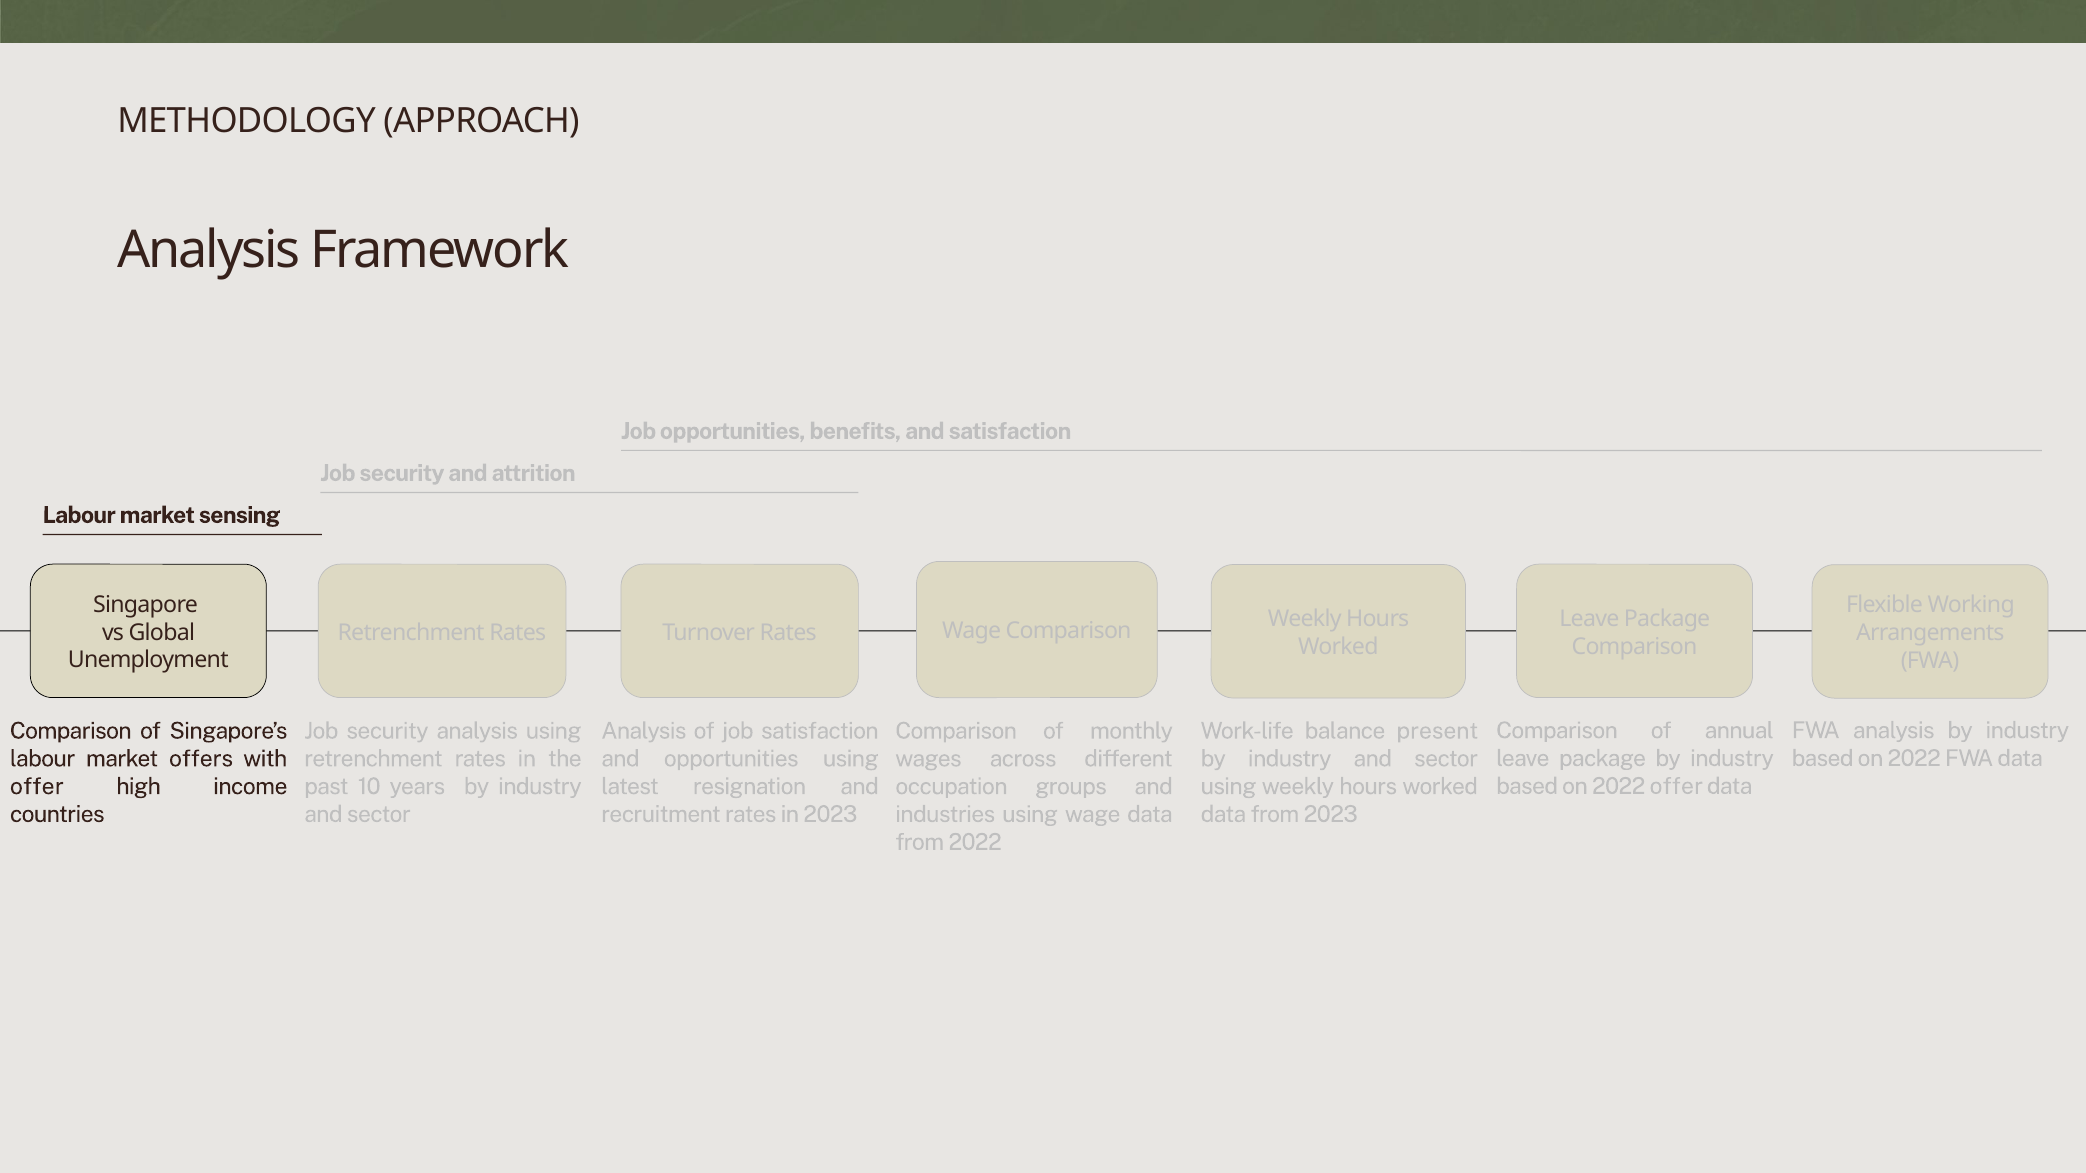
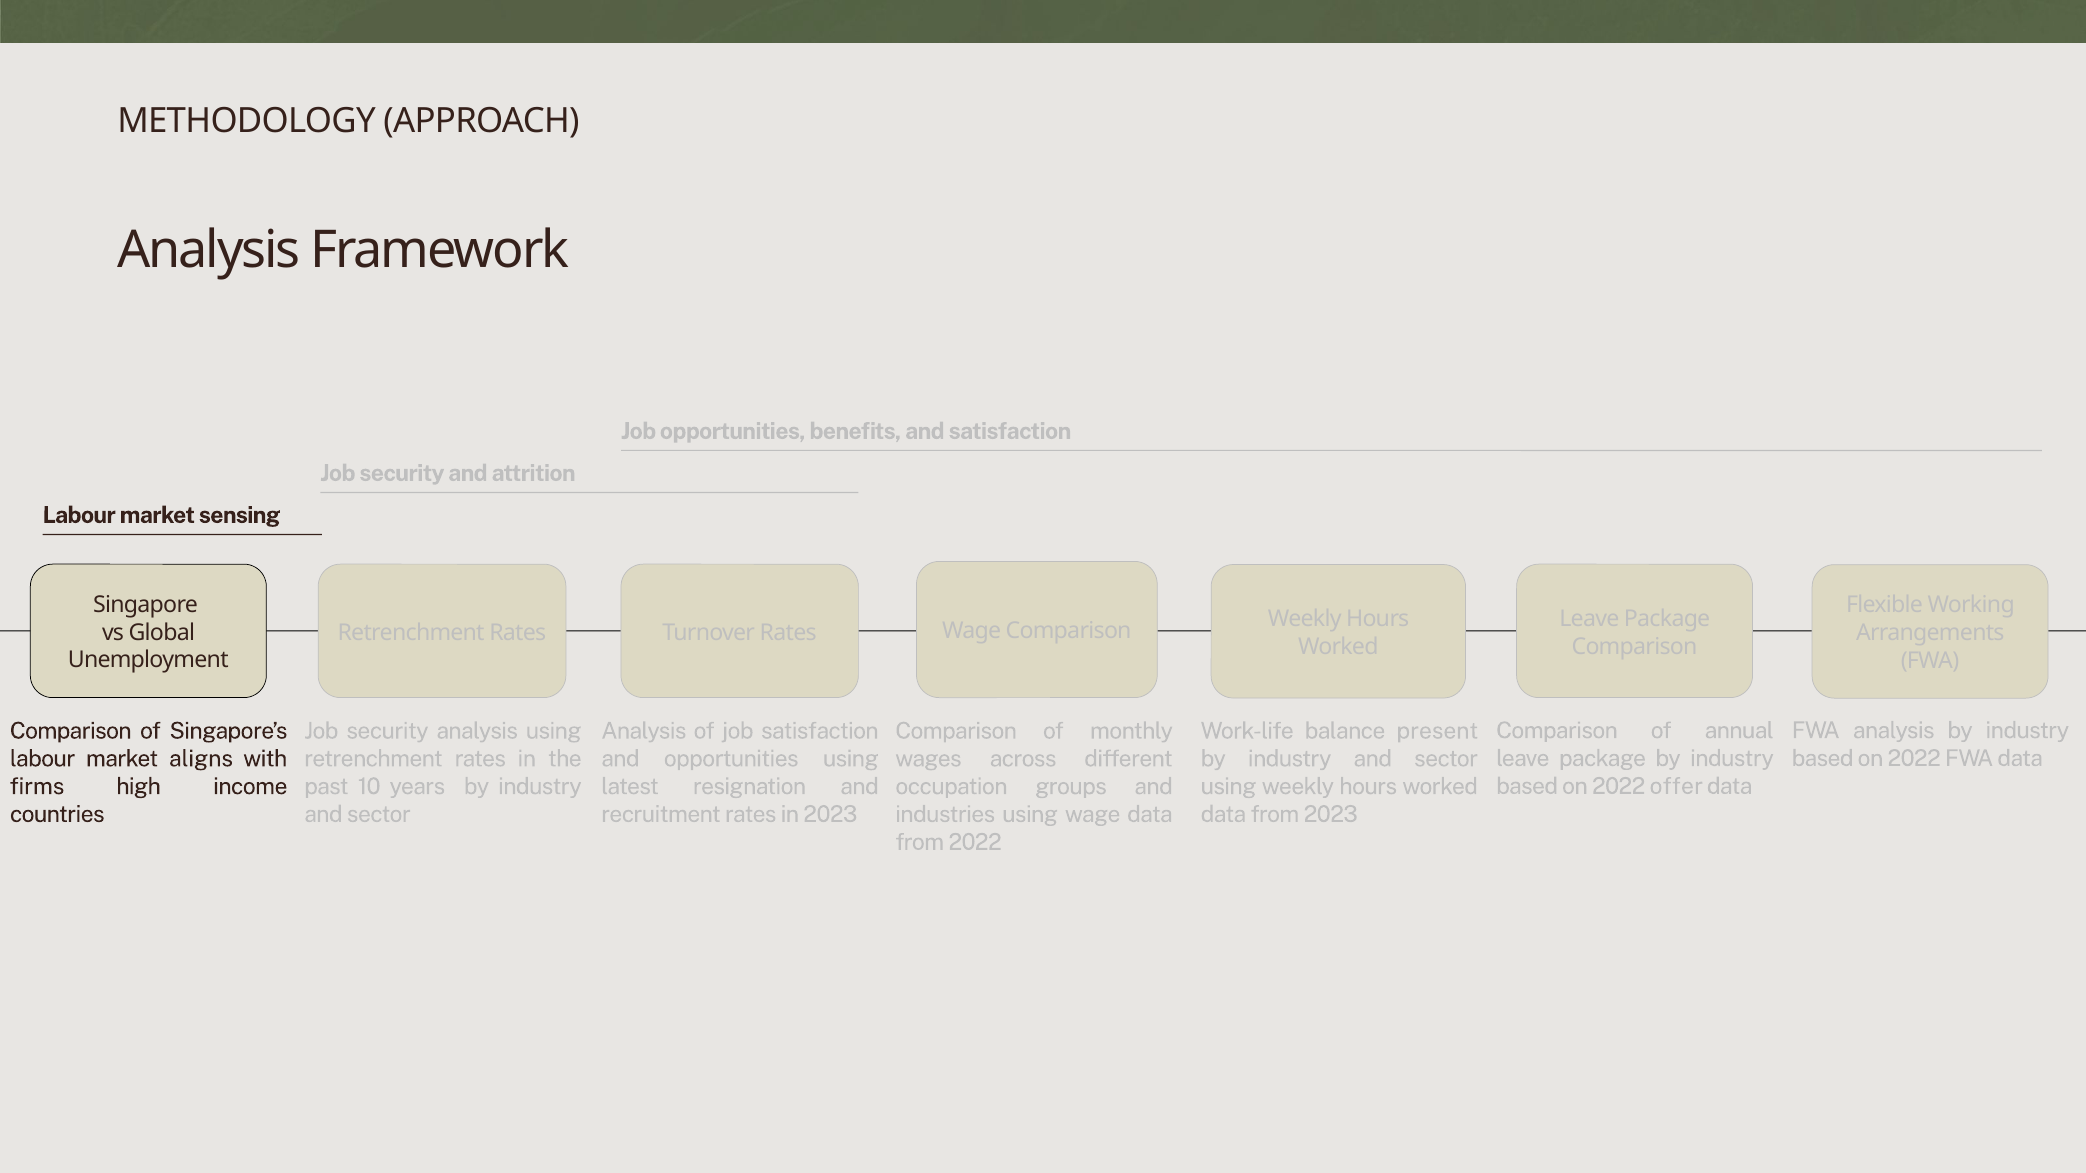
offers: offers -> aligns (201, 759)
offer: offer -> firms (37, 787)
